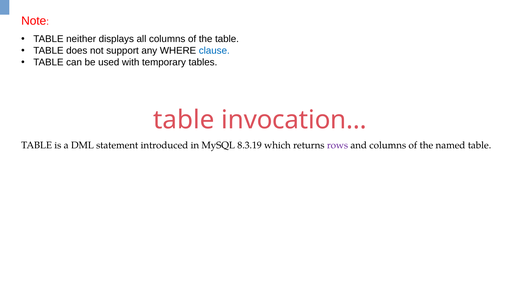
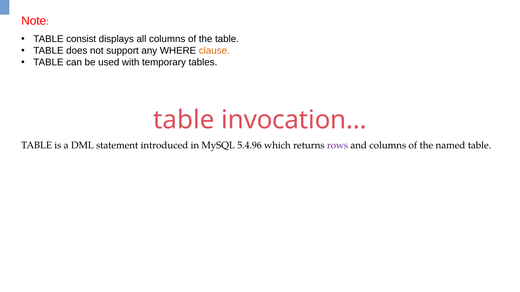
neither: neither -> consist (81, 39)
clause colour: blue -> orange (214, 51)
8.3.19: 8.3.19 -> 5.4.96 (250, 145)
